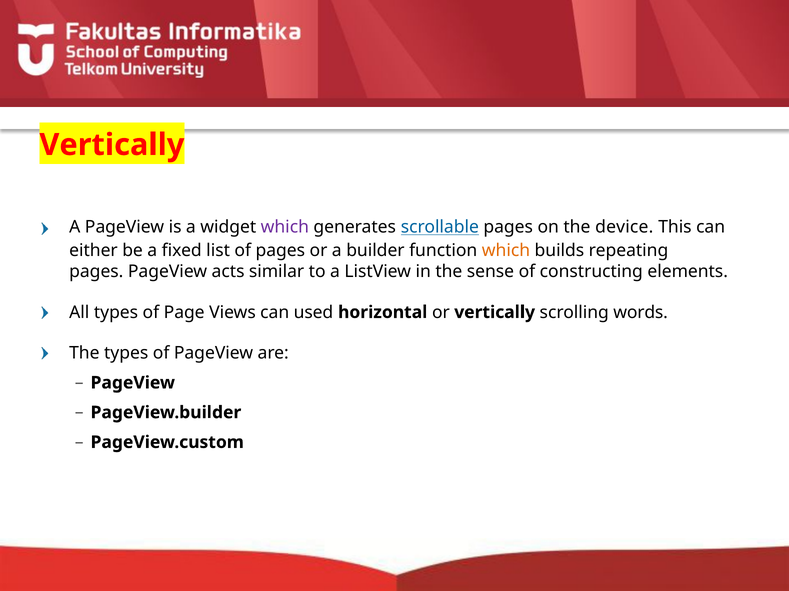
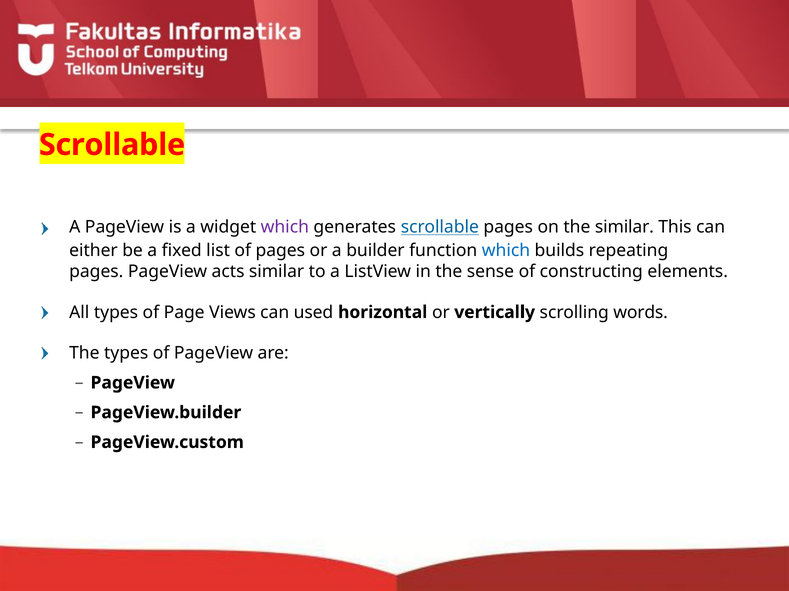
Vertically: Vertically -> Scrollable (112, 145)
the device: device -> similar (624, 227)
which colour: orange -> blue (506, 251)
